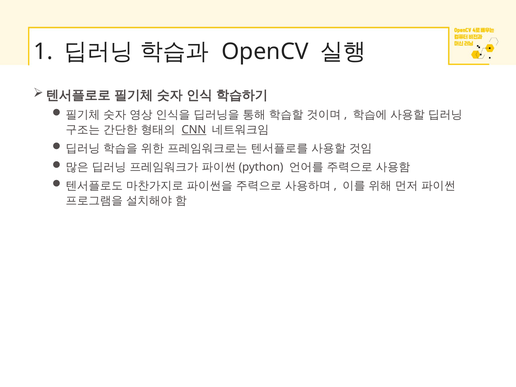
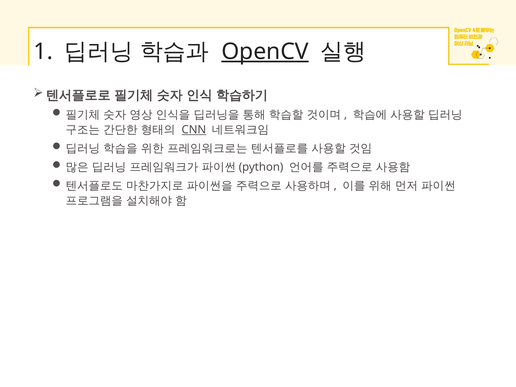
OpenCV underline: none -> present (265, 52)
